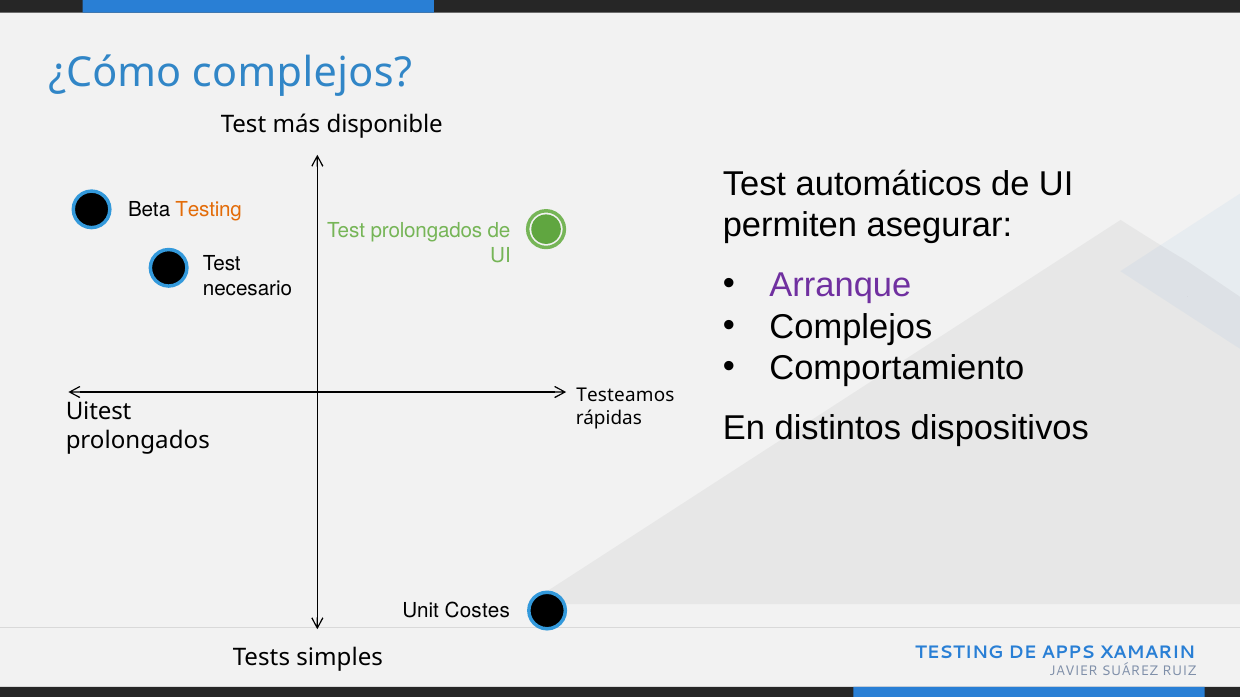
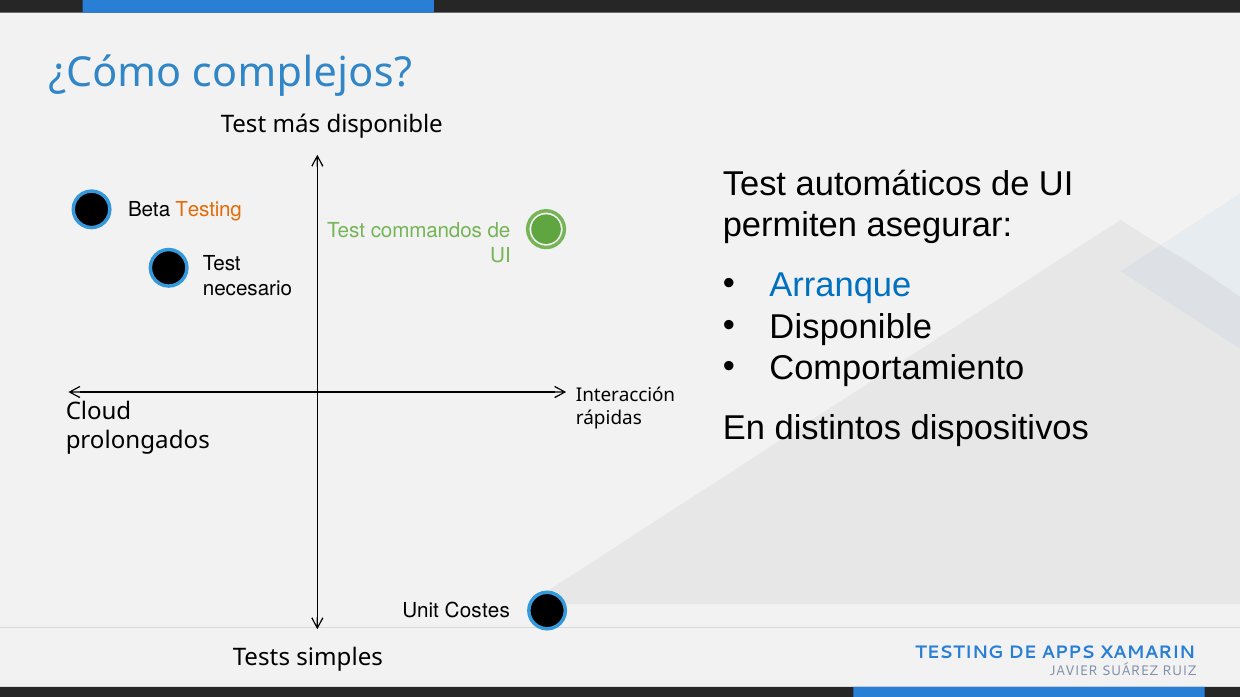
Test prolongados: prolongados -> commandos (426, 231)
Arranque colour: purple -> blue (840, 286)
Complejos: Complejos -> Disponible (851, 327)
Testeamos: Testeamos -> Interacción (626, 396)
Uitest: Uitest -> Cloud (99, 412)
